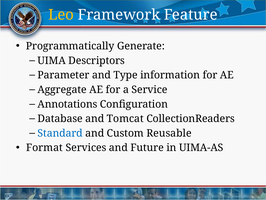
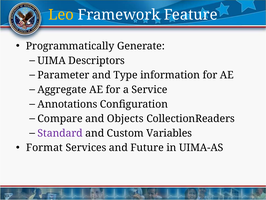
Database: Database -> Compare (60, 118)
Tomcat: Tomcat -> Objects (125, 118)
Standard colour: blue -> purple (60, 133)
Reusable: Reusable -> Variables (169, 133)
